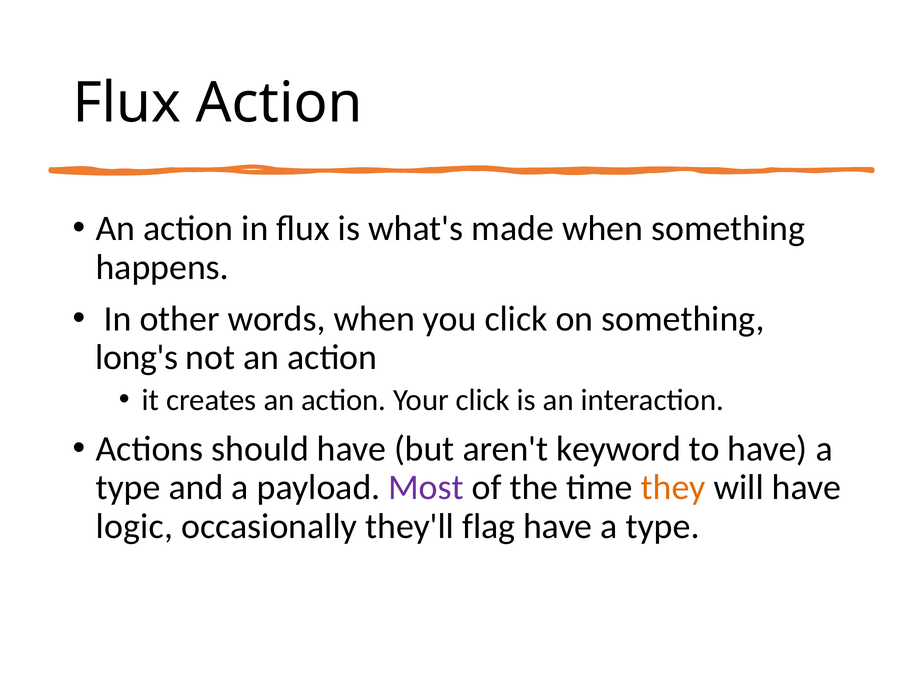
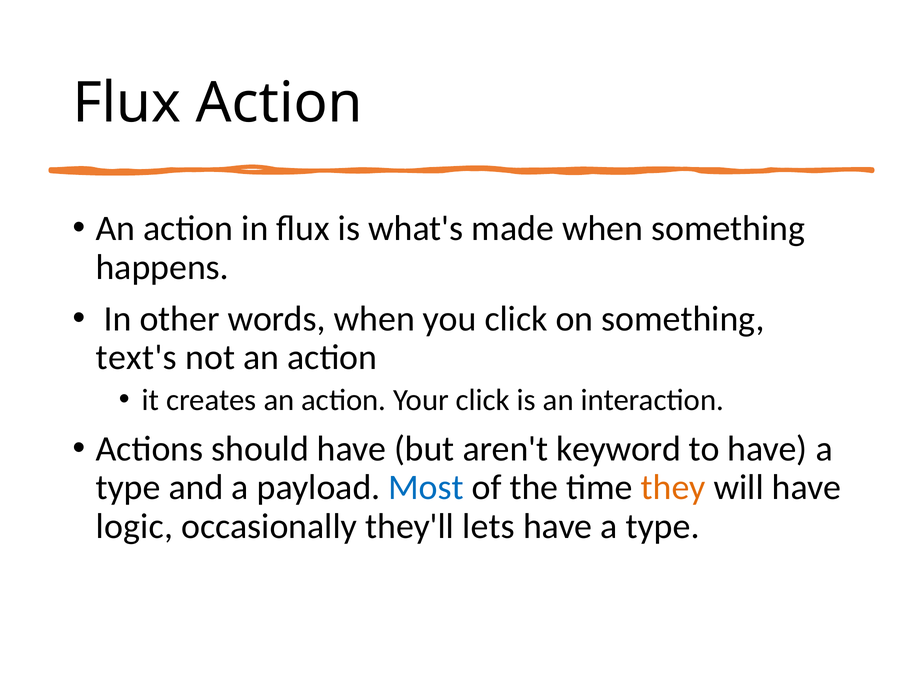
long's: long's -> text's (136, 358)
Most colour: purple -> blue (426, 488)
flag: flag -> lets (489, 527)
